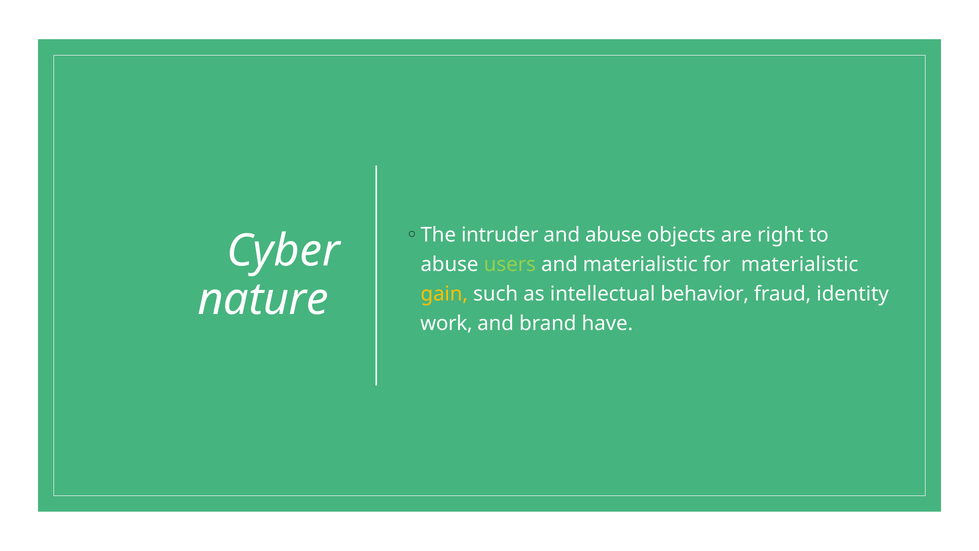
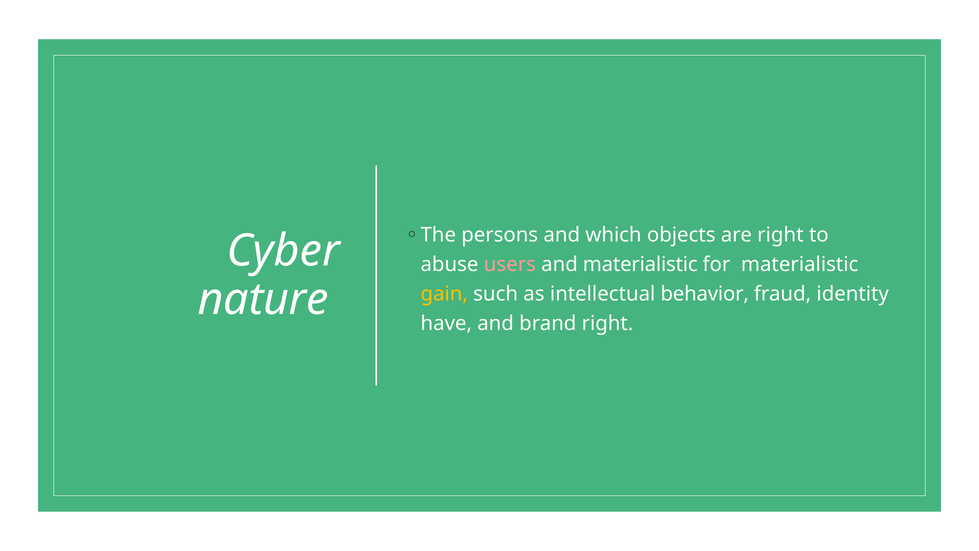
intruder: intruder -> persons (500, 235)
and abuse: abuse -> which (614, 235)
users colour: light green -> pink (510, 265)
work: work -> have (446, 323)
brand have: have -> right (607, 323)
